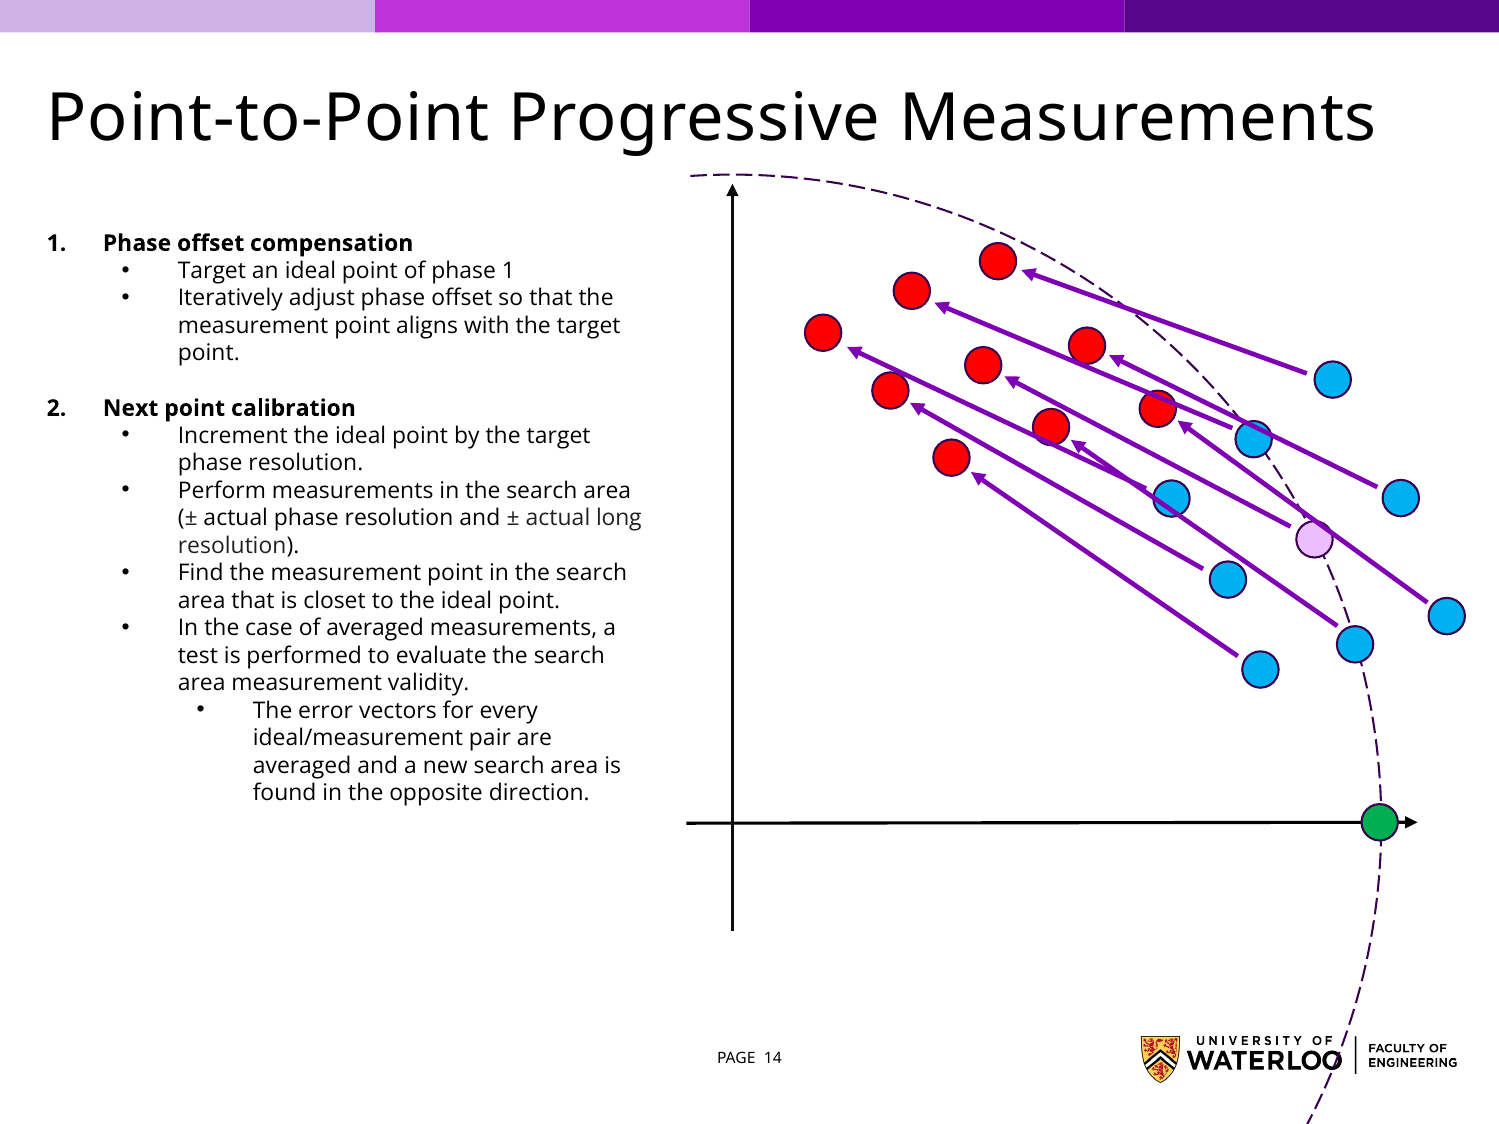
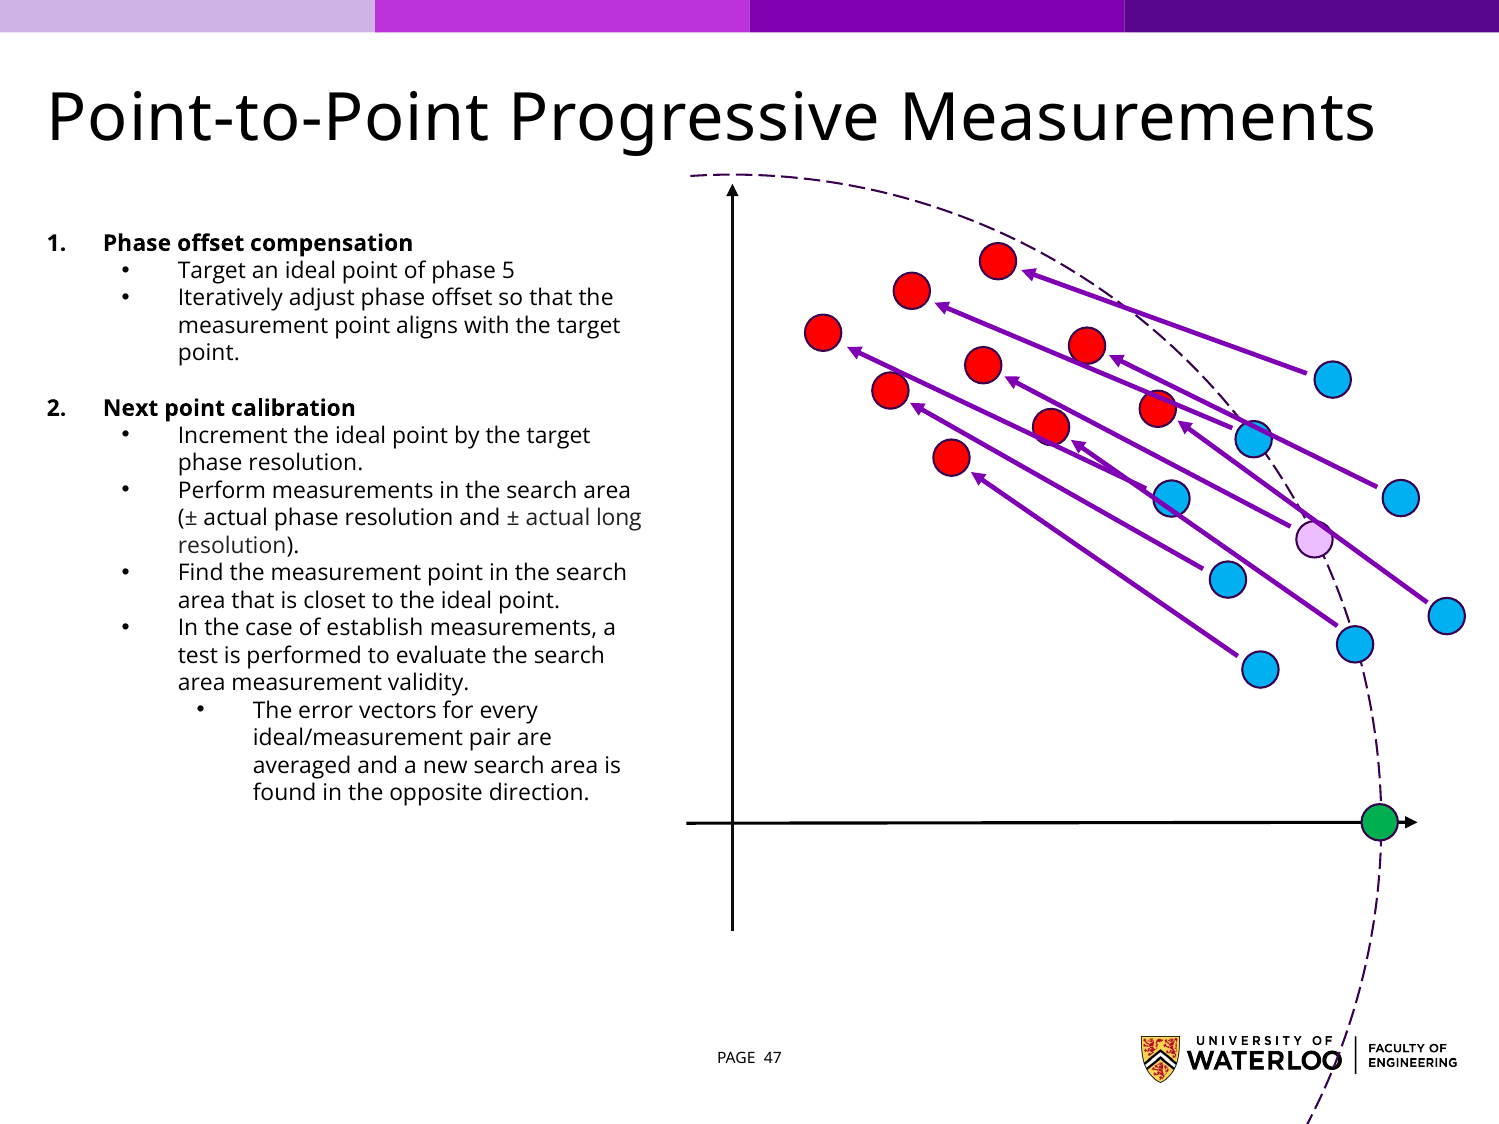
phase 1: 1 -> 5 (508, 271)
of averaged: averaged -> establish (375, 628)
14: 14 -> 47 (773, 1059)
